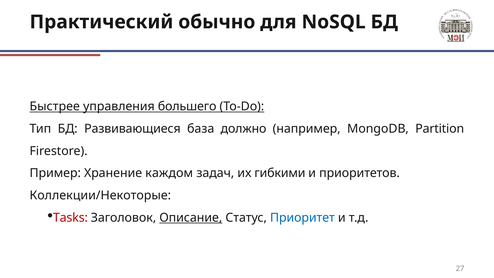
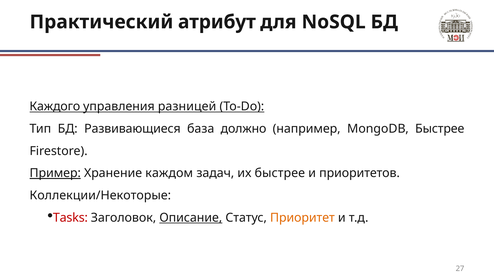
обычно: обычно -> атрибут (217, 22)
Быстрее: Быстрее -> Каждого (55, 106)
большего: большего -> разницей (187, 106)
MongoDB Partition: Partition -> Быстрее (440, 129)
Пример underline: none -> present (55, 173)
их гибкими: гибкими -> быстрее (280, 173)
Приоритет colour: blue -> orange (302, 218)
